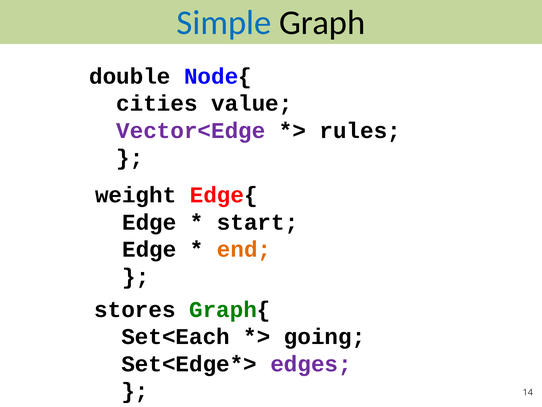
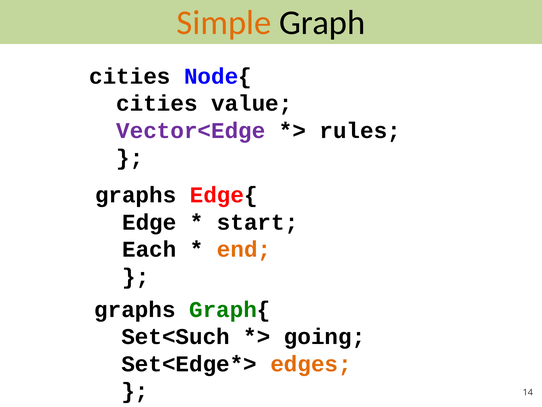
Simple colour: blue -> orange (224, 23)
double: double -> cities (130, 76)
weight: weight -> graphs (136, 195)
Edge: Edge -> Each (149, 249)
stores: stores -> graphs (135, 309)
Set<Each: Set<Each -> Set<Such (176, 336)
edges colour: purple -> orange (311, 364)
